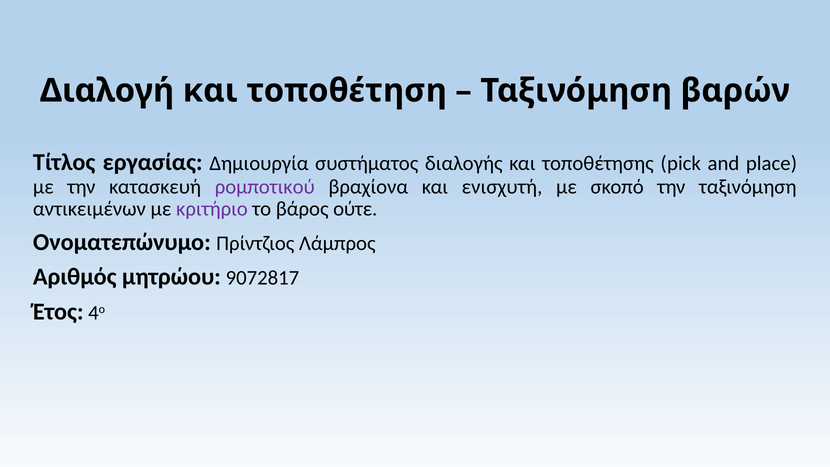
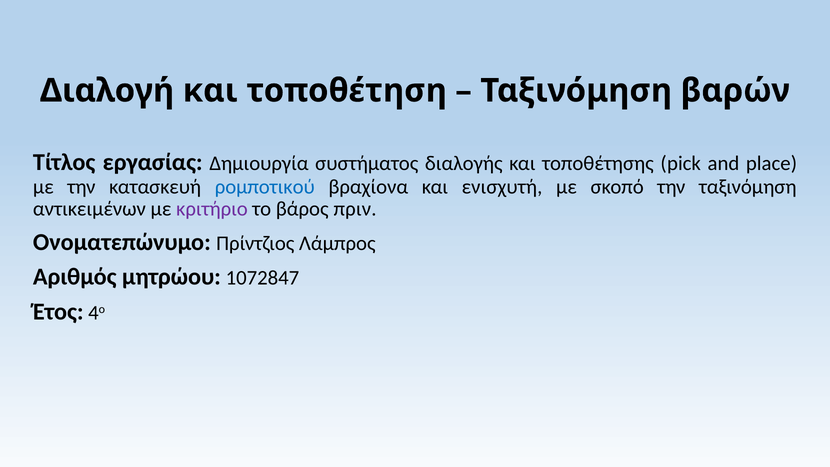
ρομποτικού colour: purple -> blue (265, 187)
ούτε: ούτε -> πριν (355, 209)
9072817: 9072817 -> 1072847 (262, 278)
